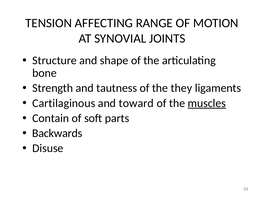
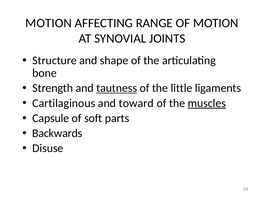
TENSION: TENSION -> MOTION (49, 23)
tautness underline: none -> present (117, 88)
they: they -> little (182, 88)
Contain: Contain -> Capsule (51, 118)
